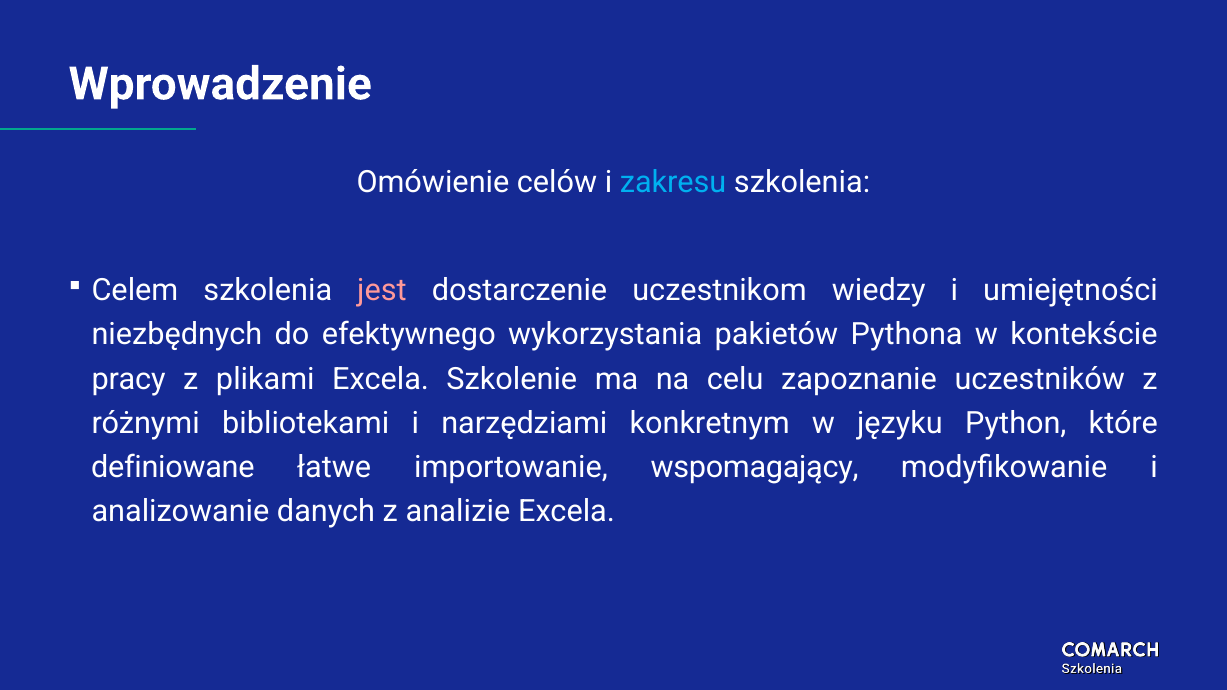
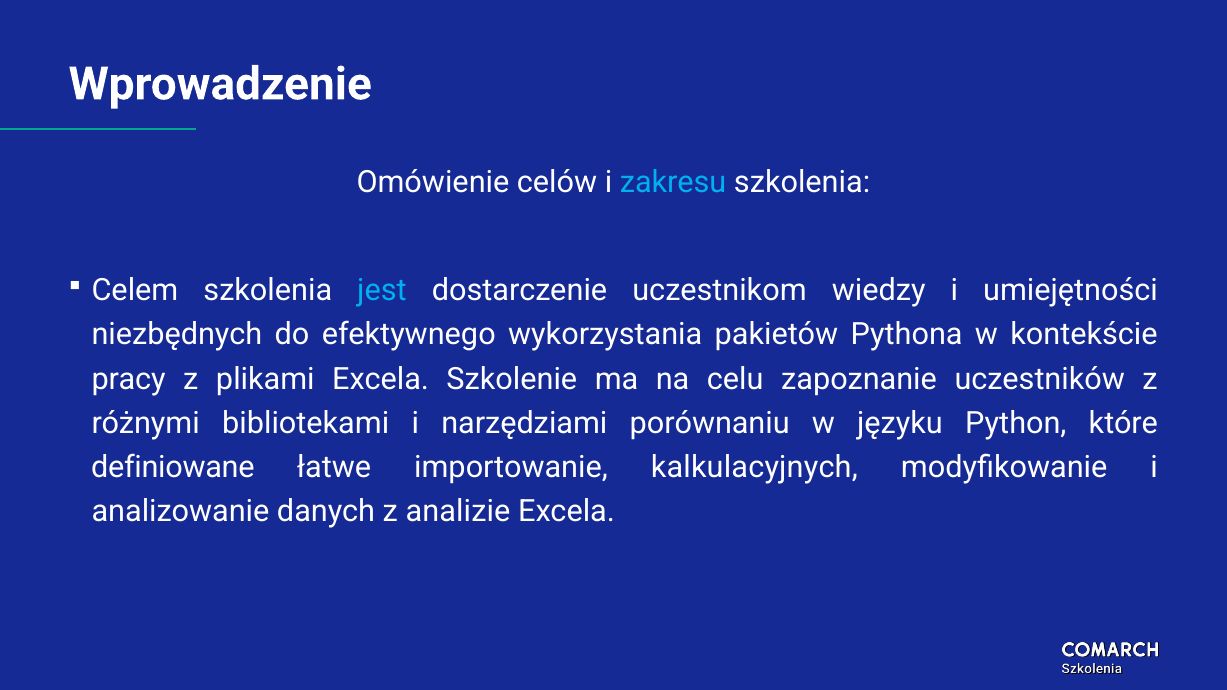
jest colour: pink -> light blue (382, 291)
konkretnym: konkretnym -> porównaniu (710, 423)
wspomagający: wspomagający -> kalkulacyjnych (754, 467)
